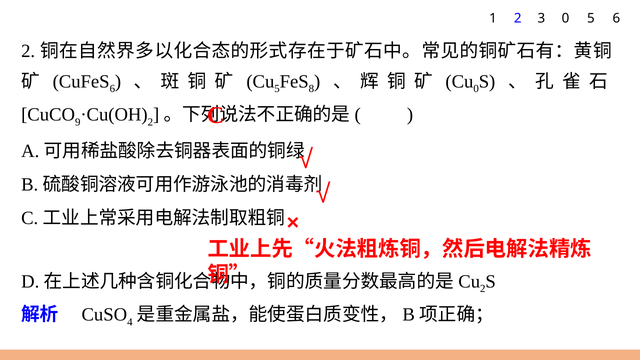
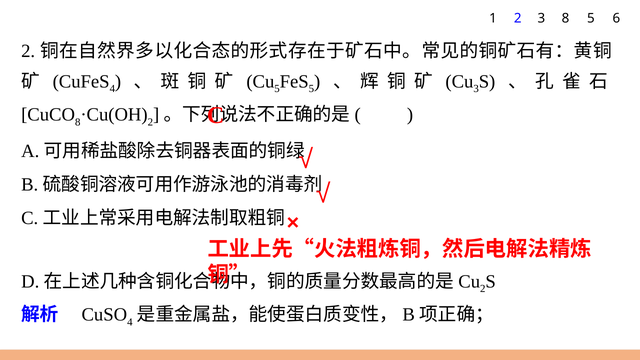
3 0: 0 -> 8 (565, 18)
6: 6 -> 4 (112, 89)
8: 8 -> 5 (311, 89)
0: 0 -> 3 (476, 89)
9: 9 -> 8 (78, 122)
